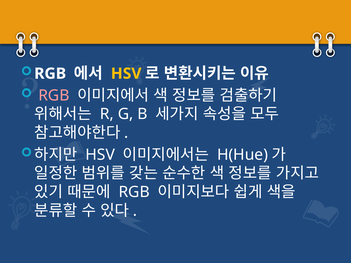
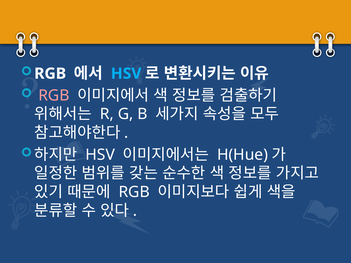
HSV colour: yellow -> light blue (126, 74)
